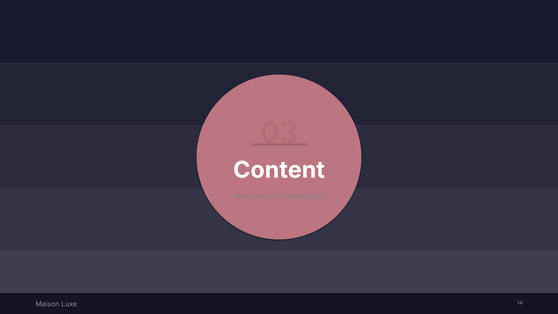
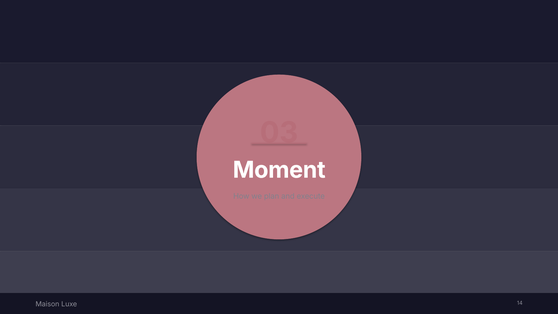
Content: Content -> Moment (279, 170)
